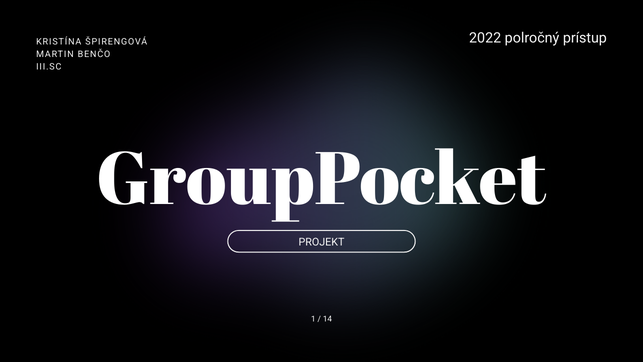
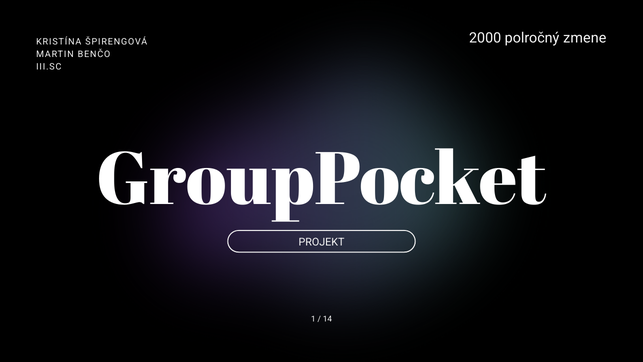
2022: 2022 -> 2000 (485, 38)
prístup: prístup -> zmene (585, 38)
